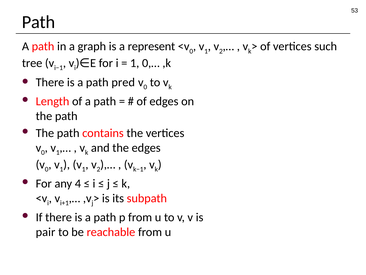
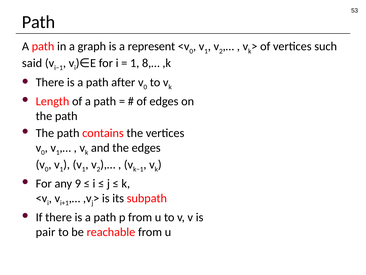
tree: tree -> said (32, 63)
0,…: 0,… -> 8,… (151, 63)
pred: pred -> after (123, 82)
4: 4 -> 9 (78, 183)
